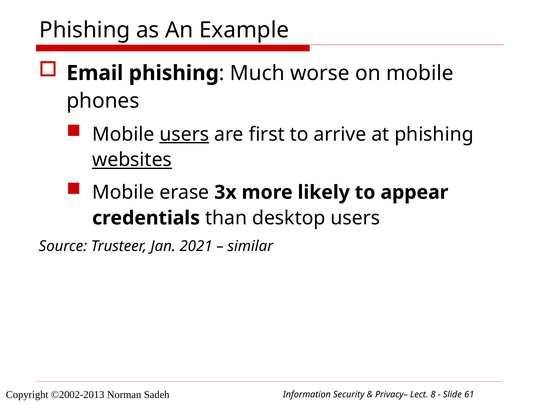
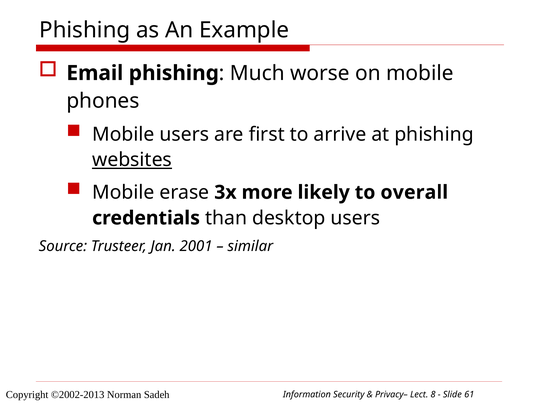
users underline: present -> none (184, 134)
appear: appear -> overall (414, 192)
2021: 2021 -> 2001 (196, 246)
